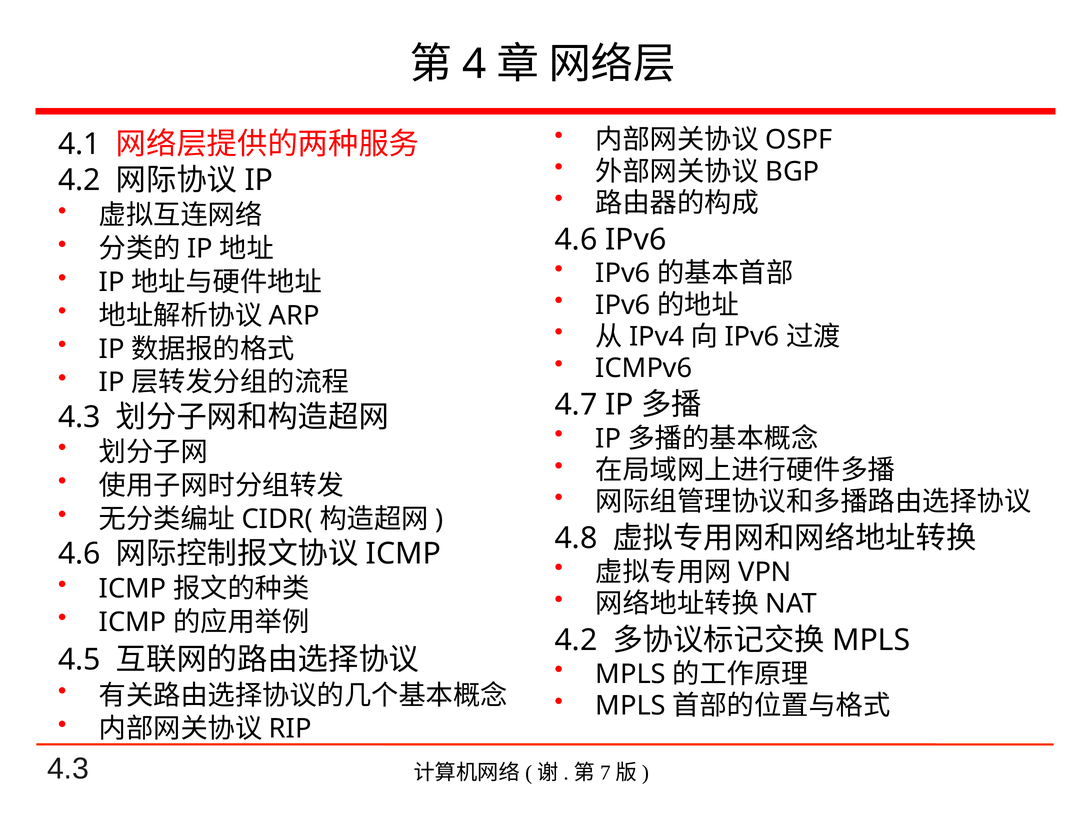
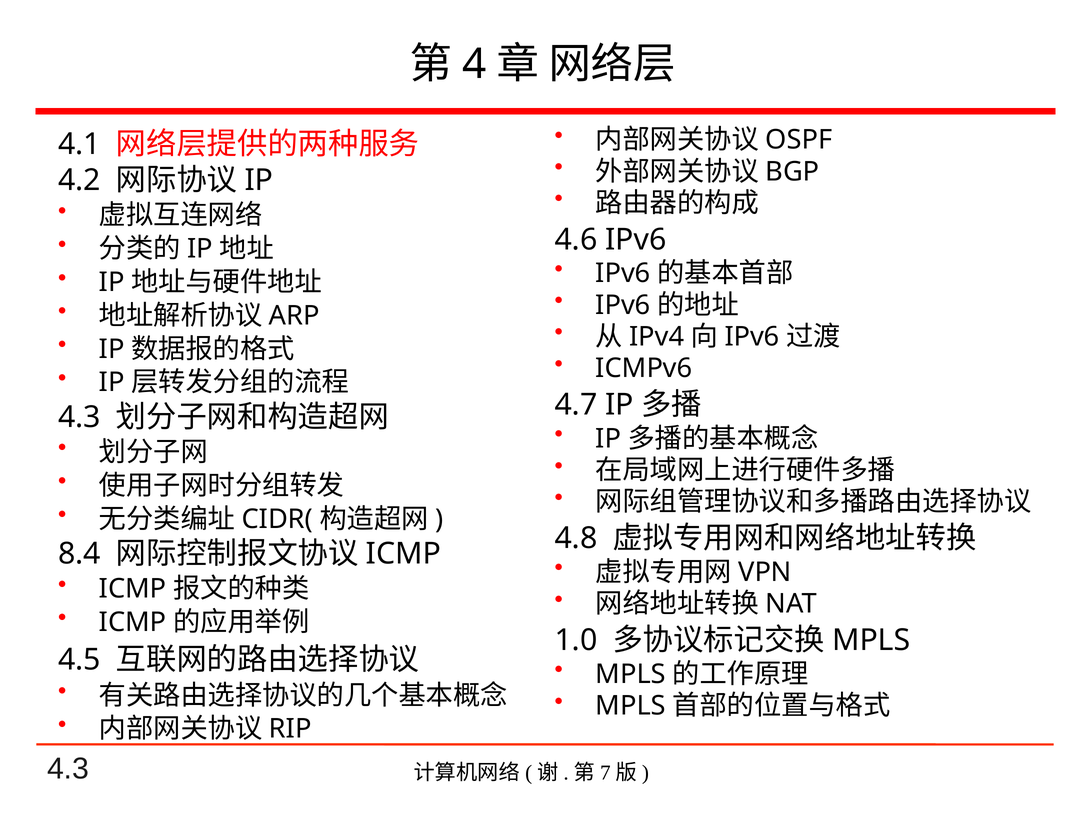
4.6: 4.6 -> 8.4 (79, 554)
4.2: 4.2 -> 1.0 (576, 641)
